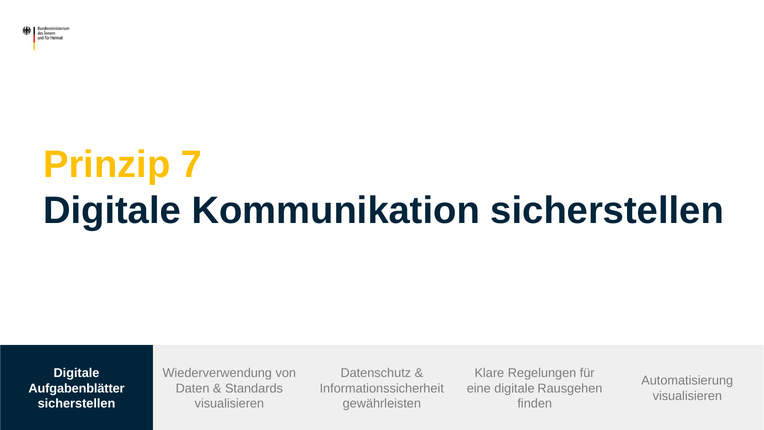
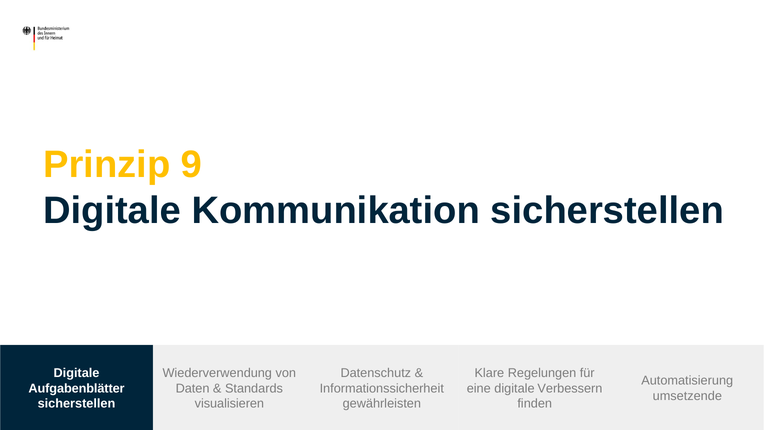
7: 7 -> 9 (192, 165)
Rausgehen: Rausgehen -> Verbessern (570, 388)
visualisieren: visualisieren -> umsetzende (687, 396)
